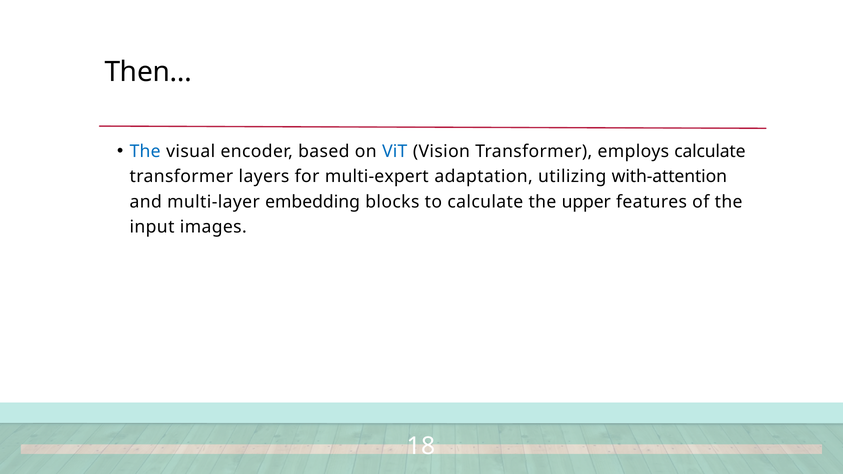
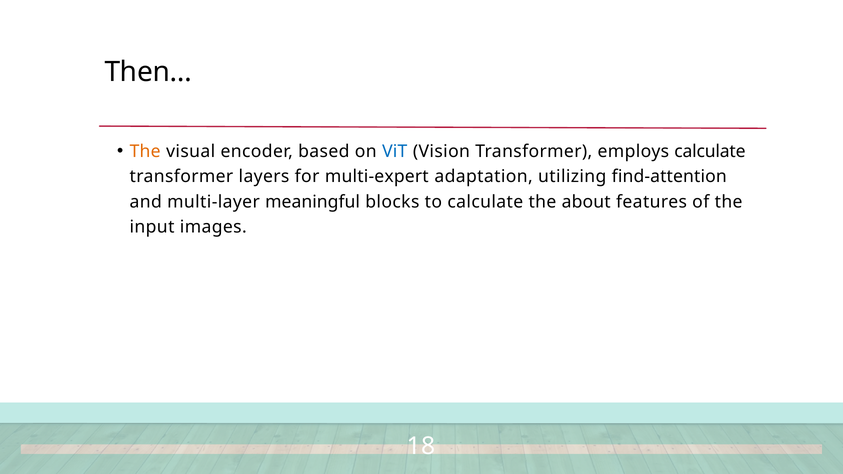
The colour: blue -> orange (145, 151)
with-attention: with-attention -> find-attention (669, 177)
embedding: embedding -> meaningful (313, 202)
upper: upper -> about (586, 202)
